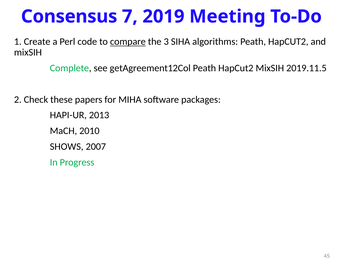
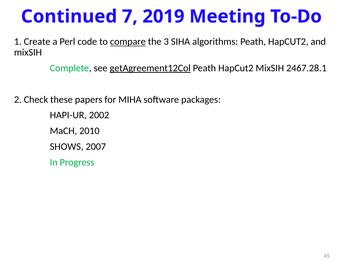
Consensus: Consensus -> Continued (69, 16)
getAgreement12Col underline: none -> present (150, 68)
2019.11.5: 2019.11.5 -> 2467.28.1 (306, 68)
2013: 2013 -> 2002 (99, 115)
